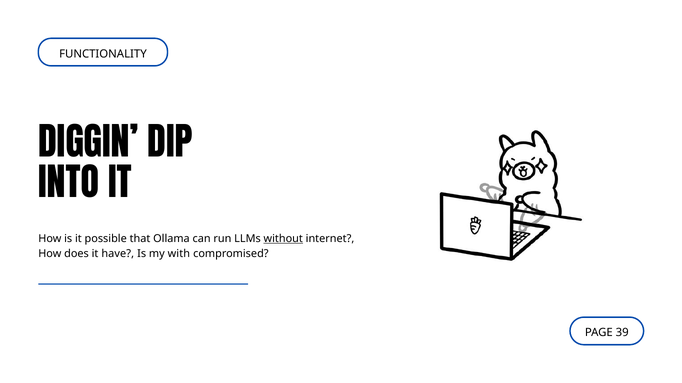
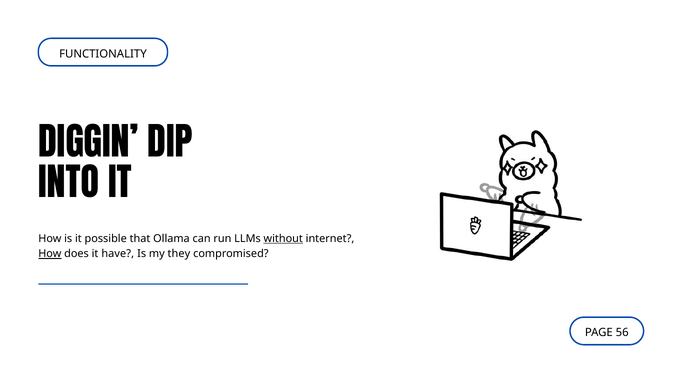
How underline: none -> present (50, 254)
with: with -> they (179, 254)
39: 39 -> 56 (622, 333)
